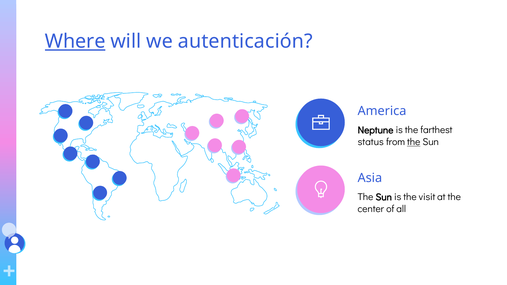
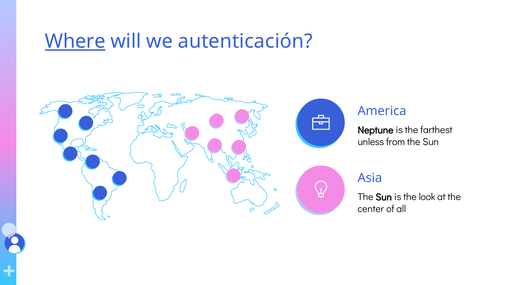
status: status -> unless (371, 142)
the underline: present -> none (414, 142)
visit: visit -> look (427, 197)
